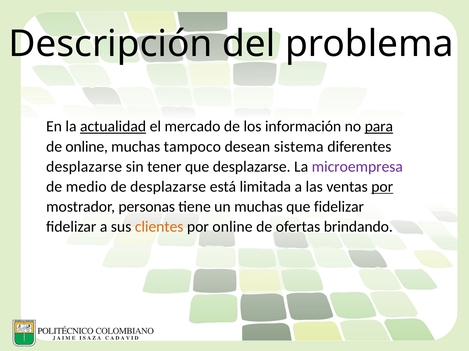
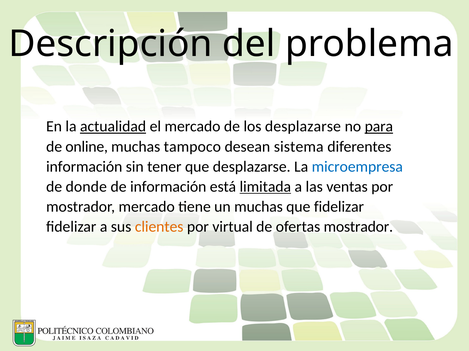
los información: información -> desplazarse (303, 127)
desplazarse: desplazarse -> información (84, 167)
microempresa colour: purple -> blue (357, 167)
medio: medio -> donde (86, 187)
de desplazarse: desplazarse -> información (168, 187)
limitada underline: none -> present (265, 187)
por underline: present -> none (382, 187)
mostrador personas: personas -> mercado (147, 207)
por online: online -> virtual (233, 227)
ofertas brindando: brindando -> mostrador (358, 227)
